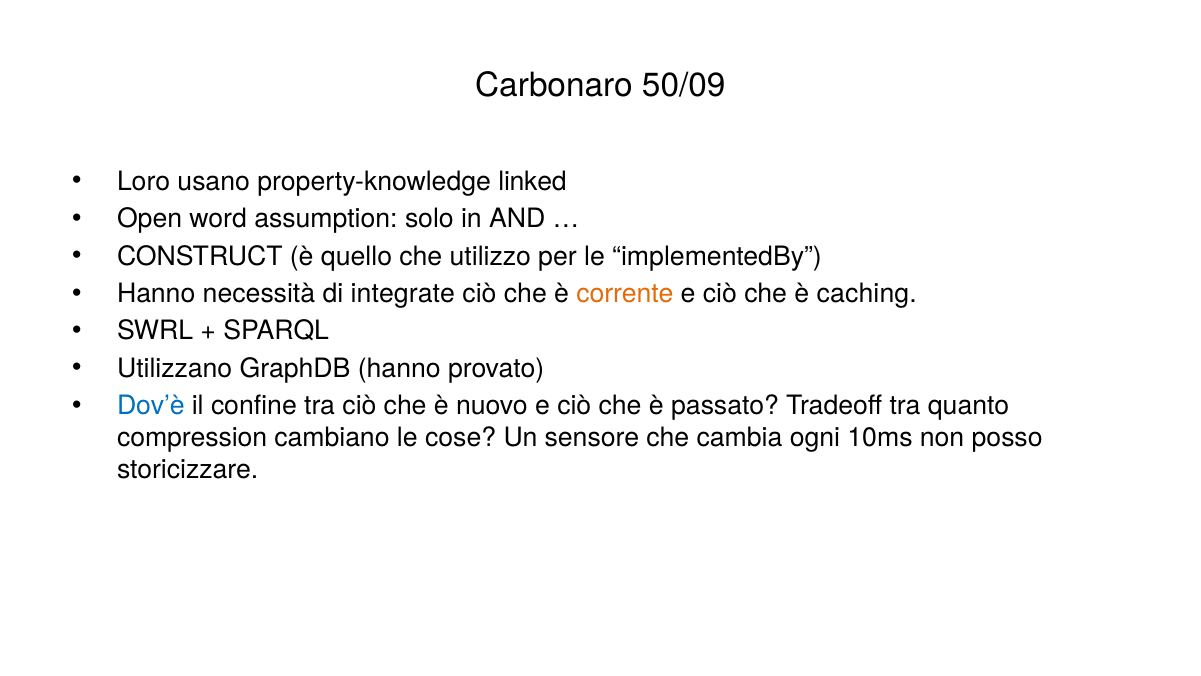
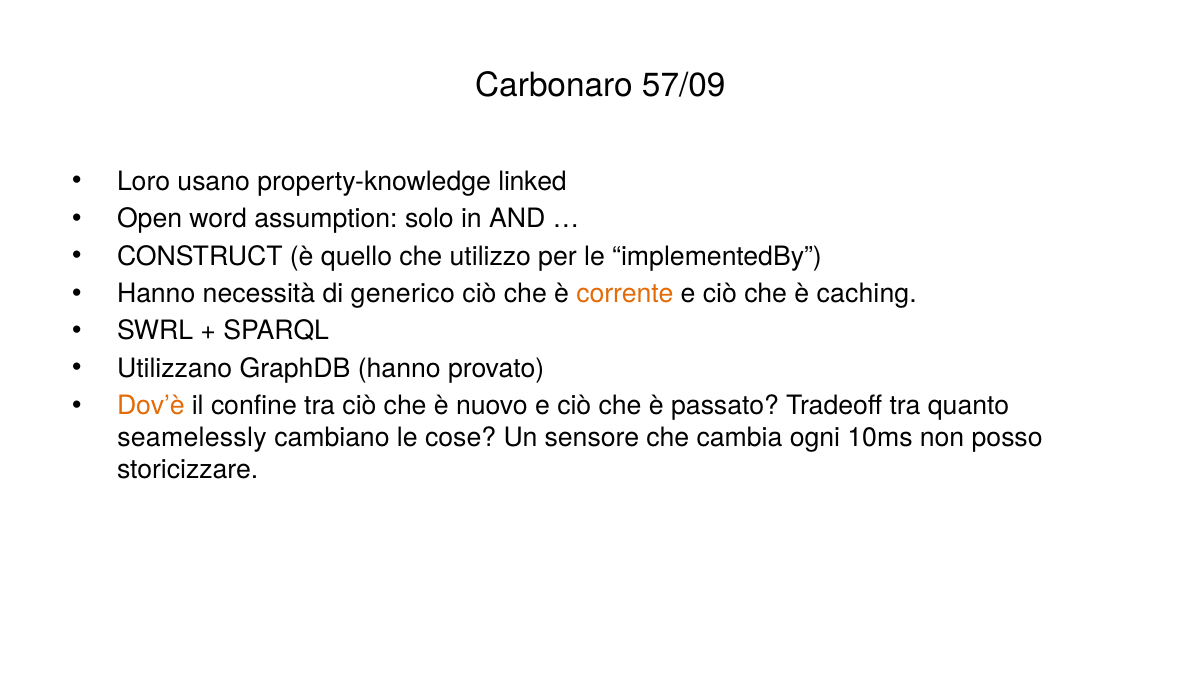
50/09: 50/09 -> 57/09 (684, 86)
integrate: integrate -> generico (403, 294)
Dov’è colour: blue -> orange (151, 406)
compression: compression -> seamelessly (192, 438)
